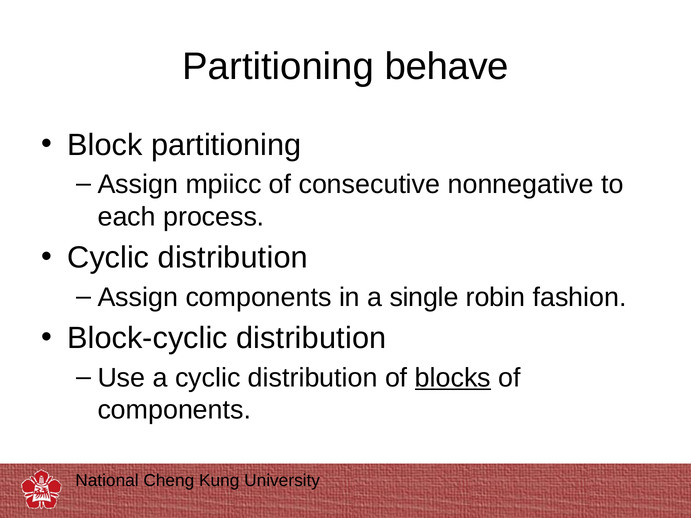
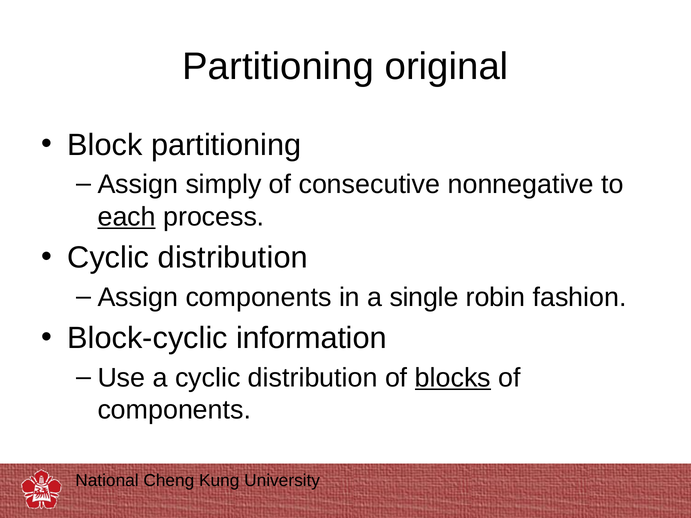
behave: behave -> original (447, 67)
mpiicc: mpiicc -> simply (224, 185)
each underline: none -> present (127, 217)
Block-cyclic distribution: distribution -> information (311, 338)
